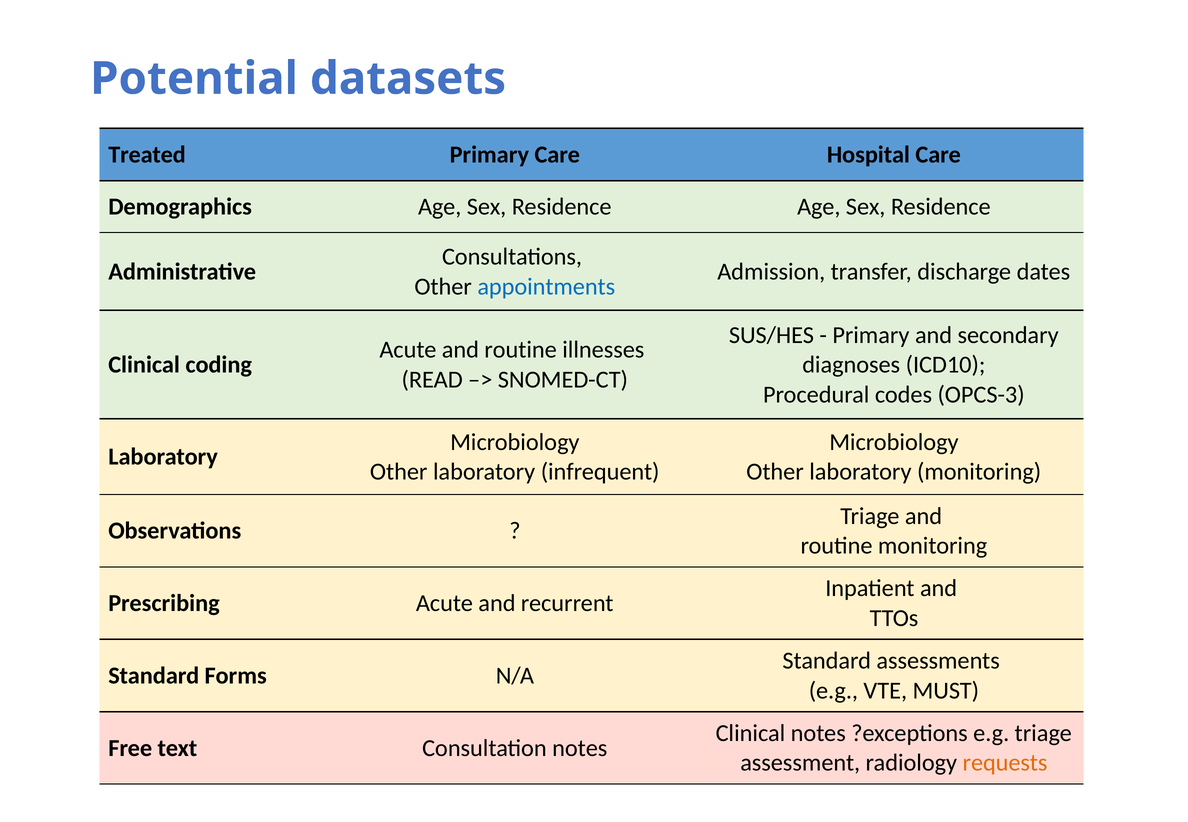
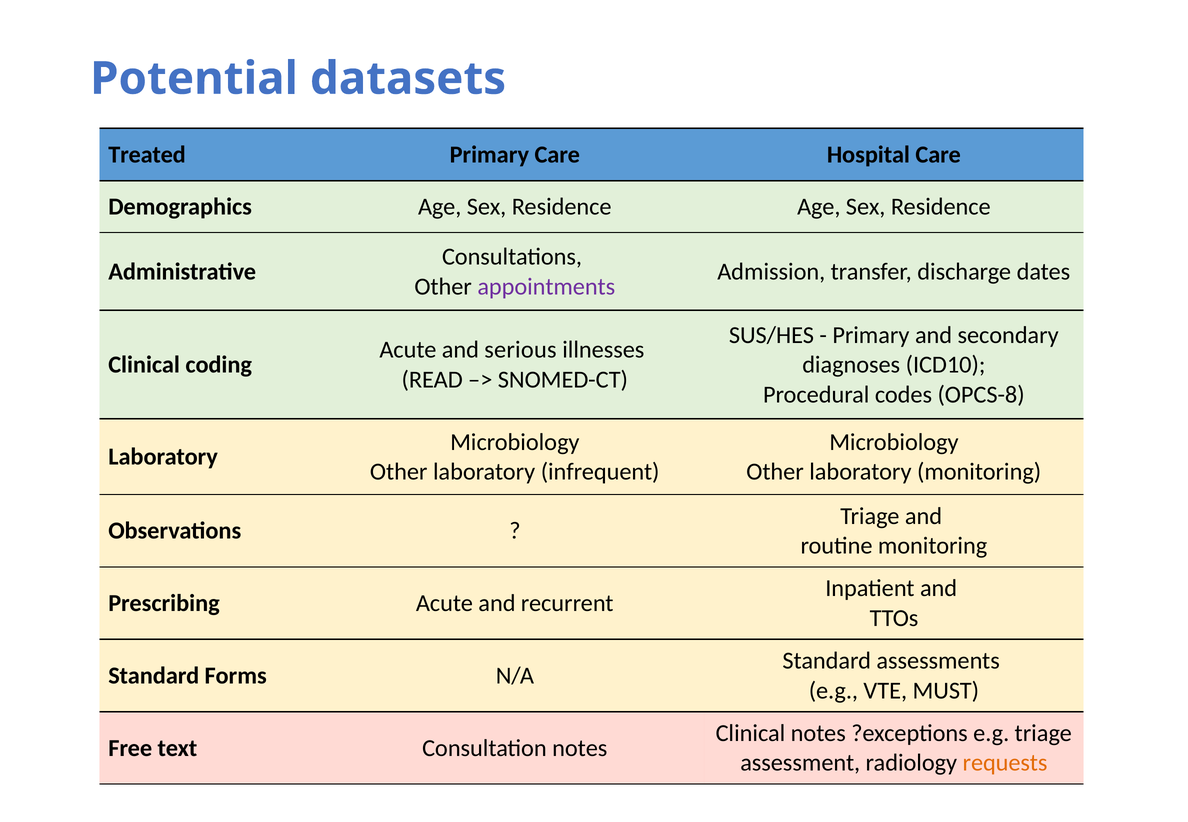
appointments colour: blue -> purple (546, 287)
Acute and routine: routine -> serious (520, 350)
OPCS-3: OPCS-3 -> OPCS-8 (981, 395)
